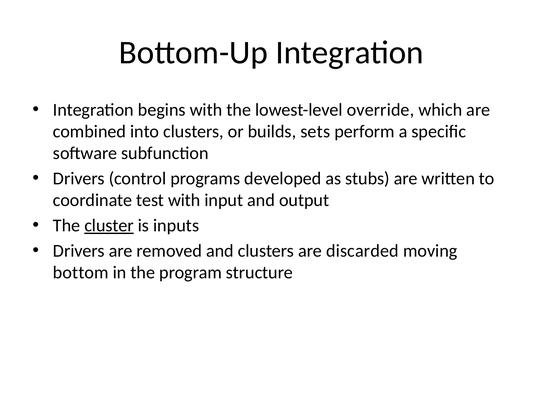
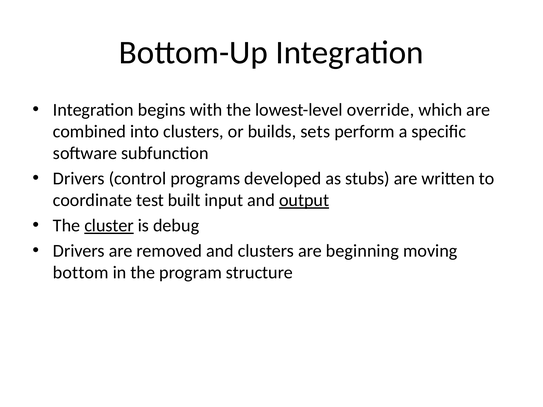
test with: with -> built (184, 200)
output underline: none -> present (304, 200)
inputs: inputs -> debug (176, 226)
discarded: discarded -> beginning (362, 251)
